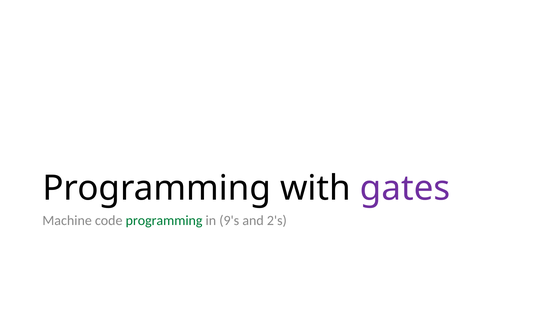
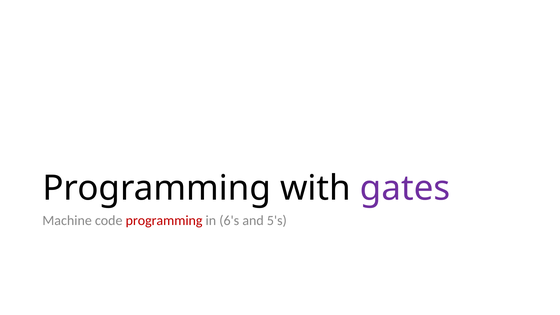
programming colour: green -> red (164, 220)
9's: 9's -> 6's (229, 220)
2's: 2's -> 5's (277, 220)
